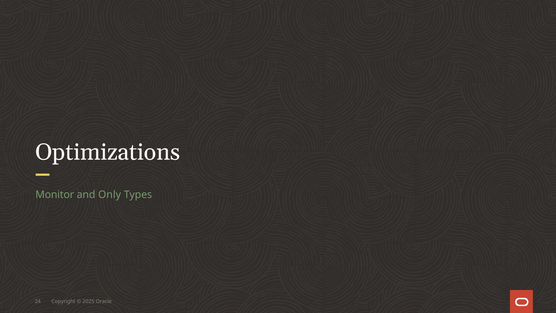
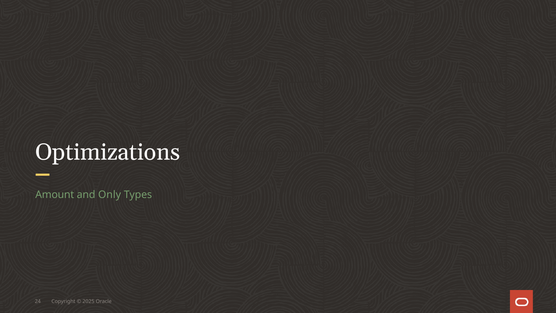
Monitor: Monitor -> Amount (55, 195)
